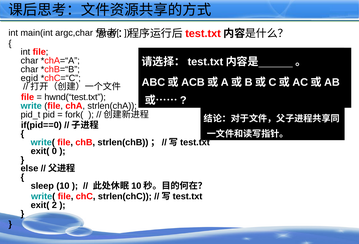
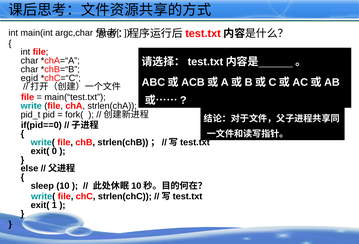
hwnd(“test.txt: hwnd(“test.txt -> main(“test.txt (75, 97)
2: 2 -> 1 (54, 205)
